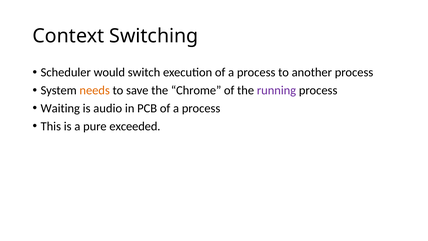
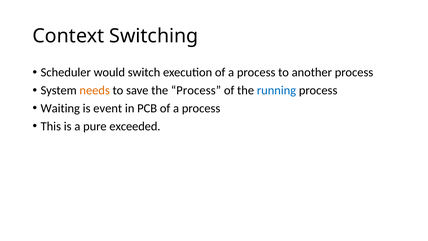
the Chrome: Chrome -> Process (196, 90)
running colour: purple -> blue (276, 90)
audio: audio -> event (108, 108)
